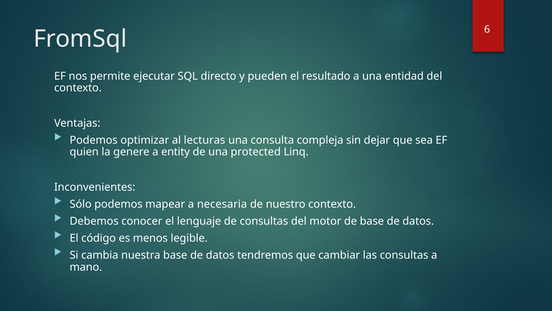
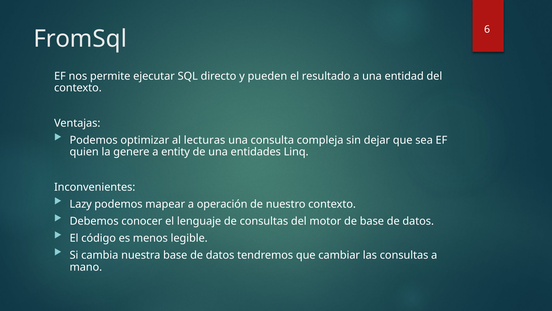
protected: protected -> entidades (256, 152)
Sólo: Sólo -> Lazy (81, 204)
necesaria: necesaria -> operación (222, 204)
